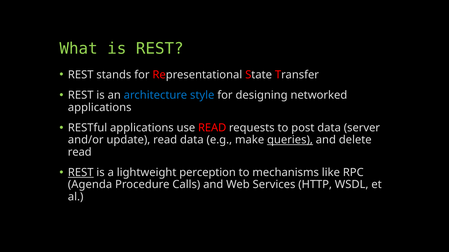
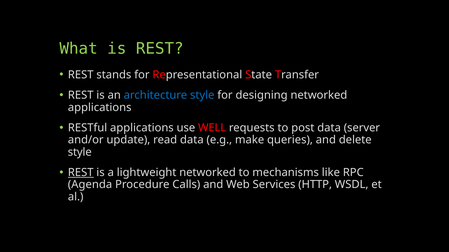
use READ: READ -> WELL (212, 128)
queries underline: present -> none (290, 140)
read: read -> style (80, 152)
lightweight perception: perception -> networked (208, 173)
